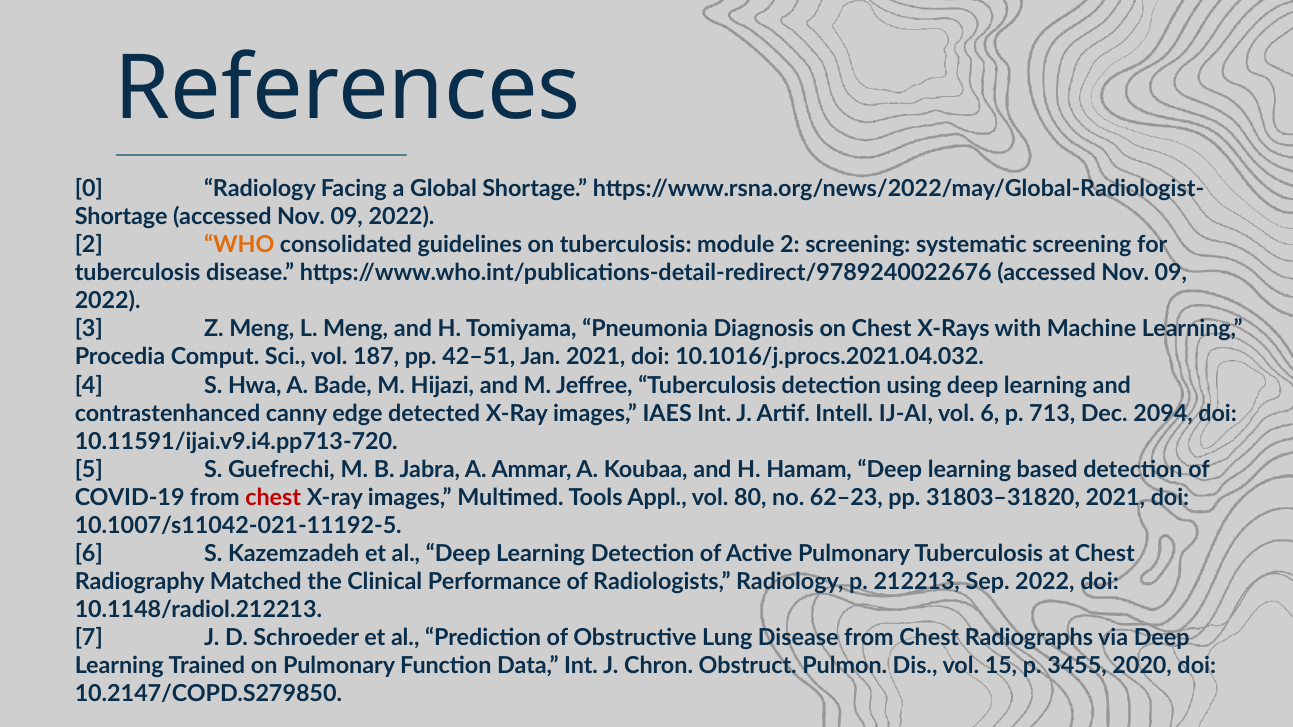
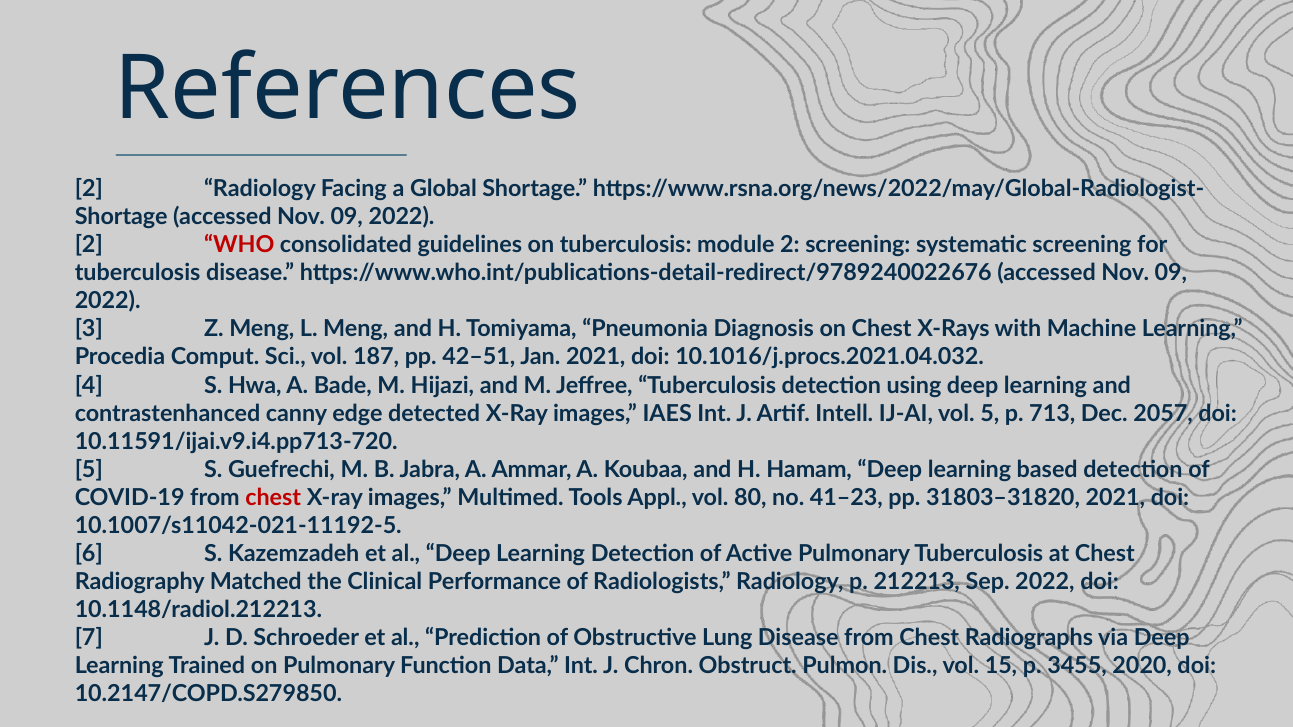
0: 0 -> 2 (89, 189)
WHO colour: orange -> red (239, 245)
vol 6: 6 -> 5 (990, 414)
2094: 2094 -> 2057 (1163, 414)
62–23: 62–23 -> 41–23 (846, 498)
